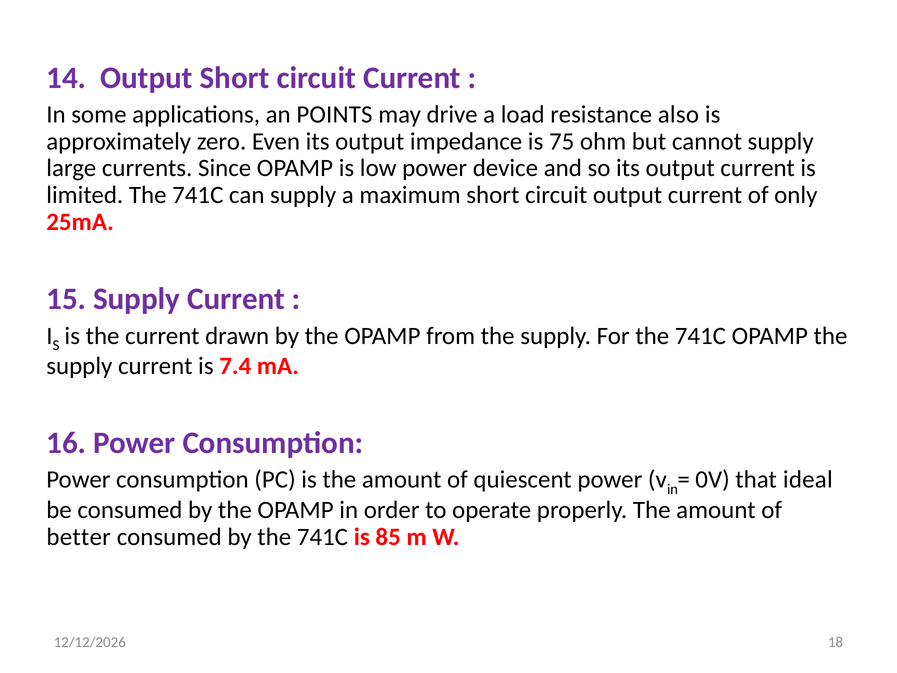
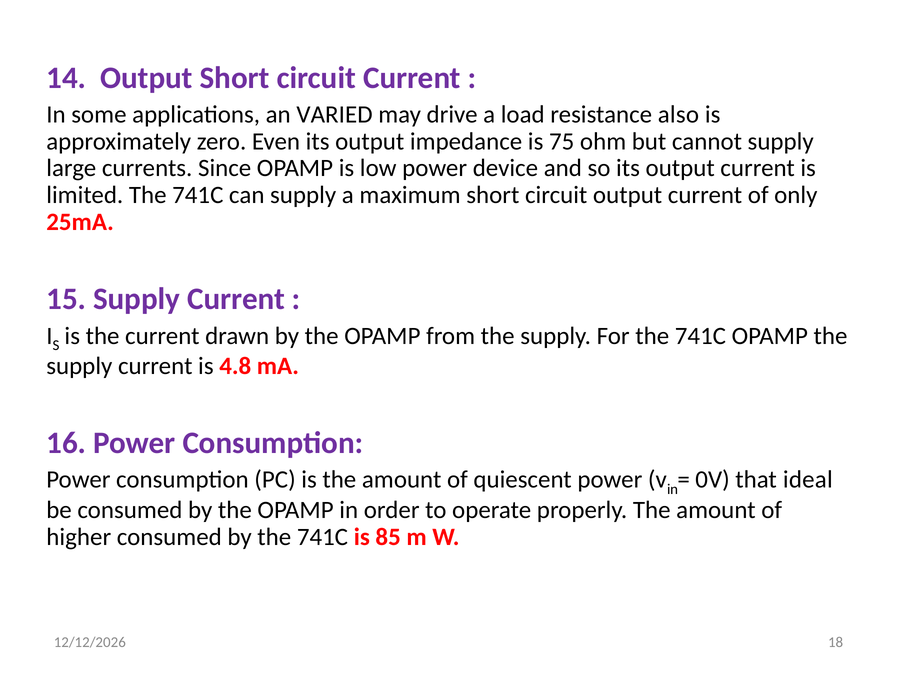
POINTS: POINTS -> VARIED (335, 114)
7.4: 7.4 -> 4.8 (235, 366)
better: better -> higher (79, 537)
